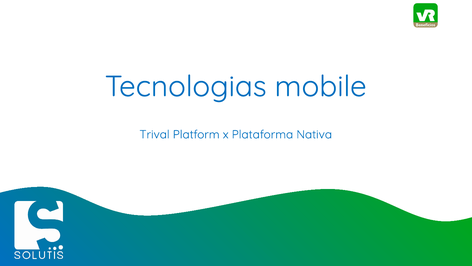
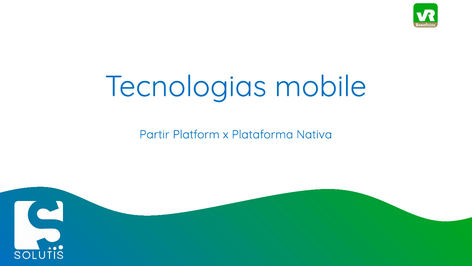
Trival: Trival -> Partir (154, 134)
